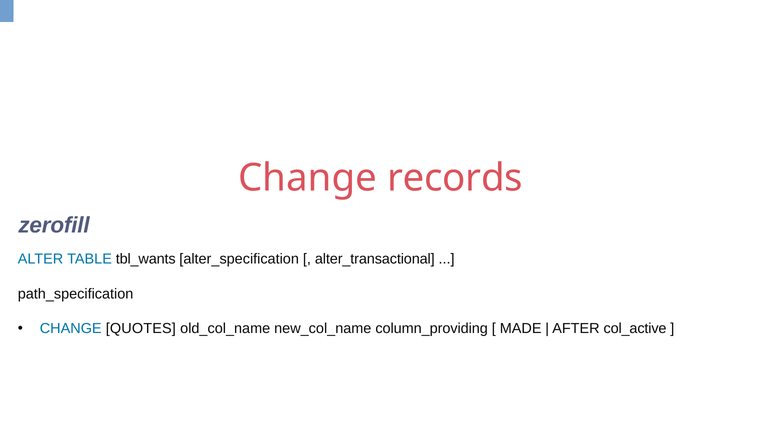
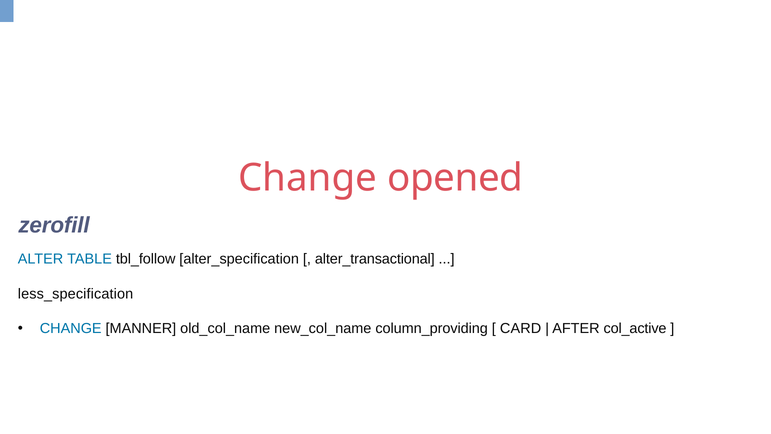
records: records -> opened (455, 178)
tbl_wants: tbl_wants -> tbl_follow (146, 259)
path_specification: path_specification -> less_specification (76, 294)
QUOTES: QUOTES -> MANNER (141, 328)
MADE: MADE -> CARD (521, 328)
